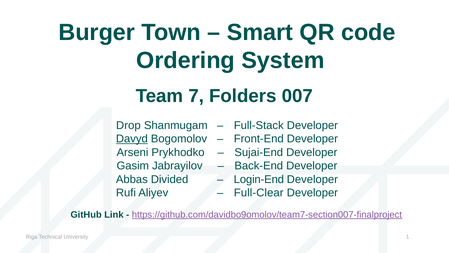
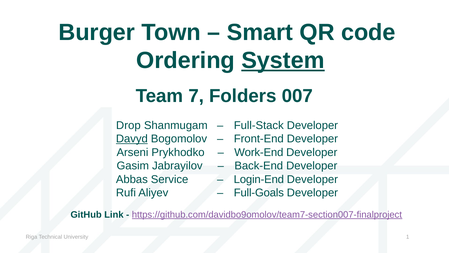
System underline: none -> present (283, 60)
Sujai-End: Sujai-End -> Work-End (259, 152)
Divided: Divided -> Service (170, 179)
Full-Clear: Full-Clear -> Full-Goals (259, 193)
